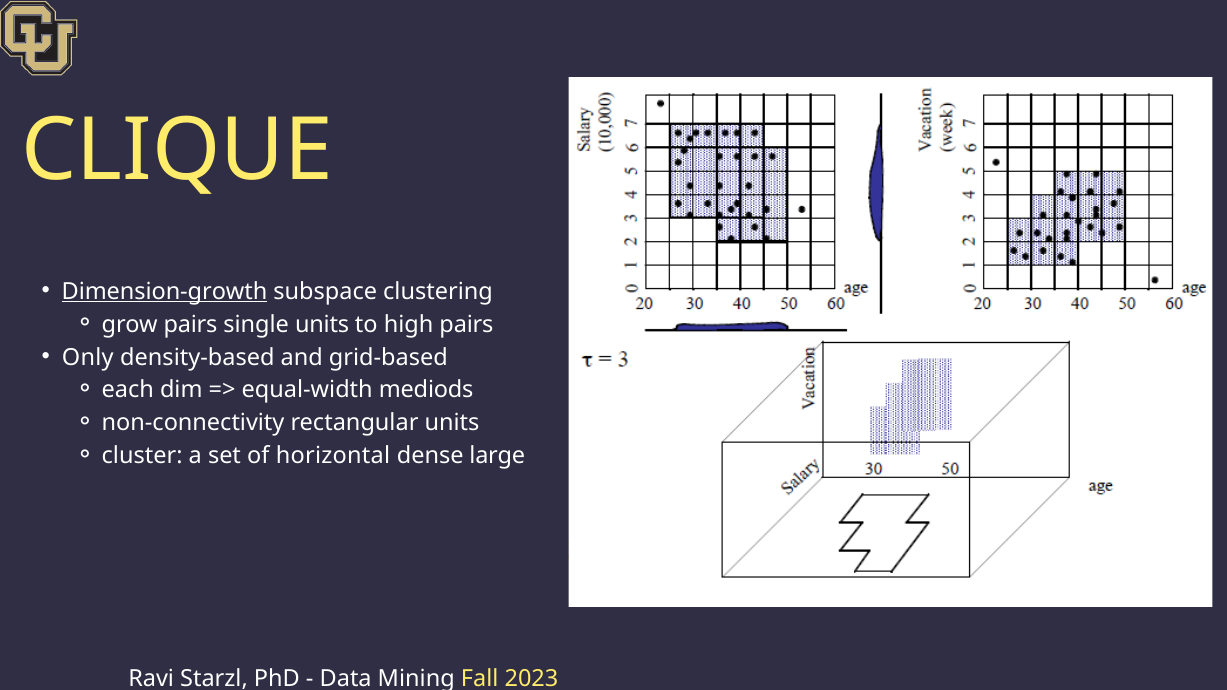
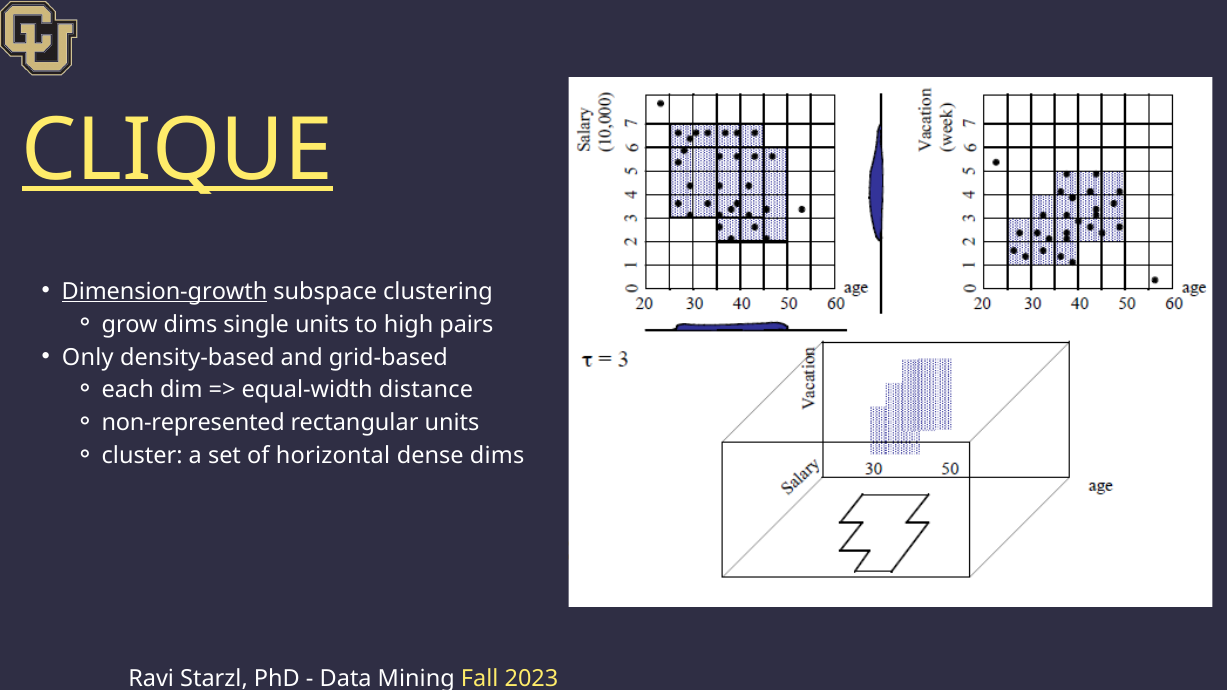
CLIQUE underline: none -> present (177, 151)
grow pairs: pairs -> dims (190, 324)
mediods: mediods -> distance (426, 390)
non-connectivity: non-connectivity -> non-represented (193, 423)
dense large: large -> dims (497, 456)
